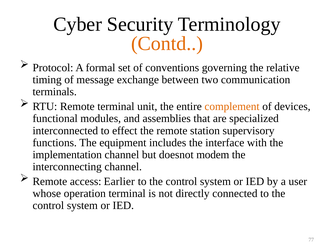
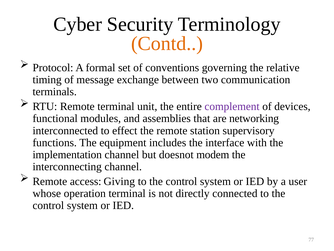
complement colour: orange -> purple (232, 106)
specialized: specialized -> networking (254, 118)
Earlier: Earlier -> Giving (119, 181)
